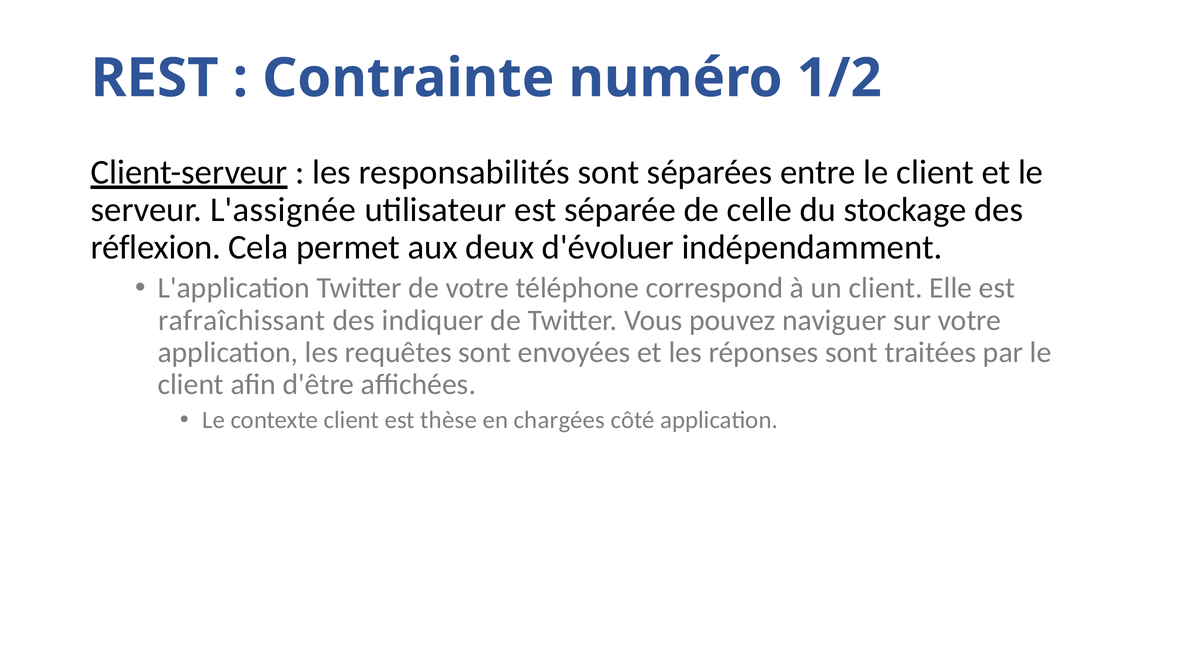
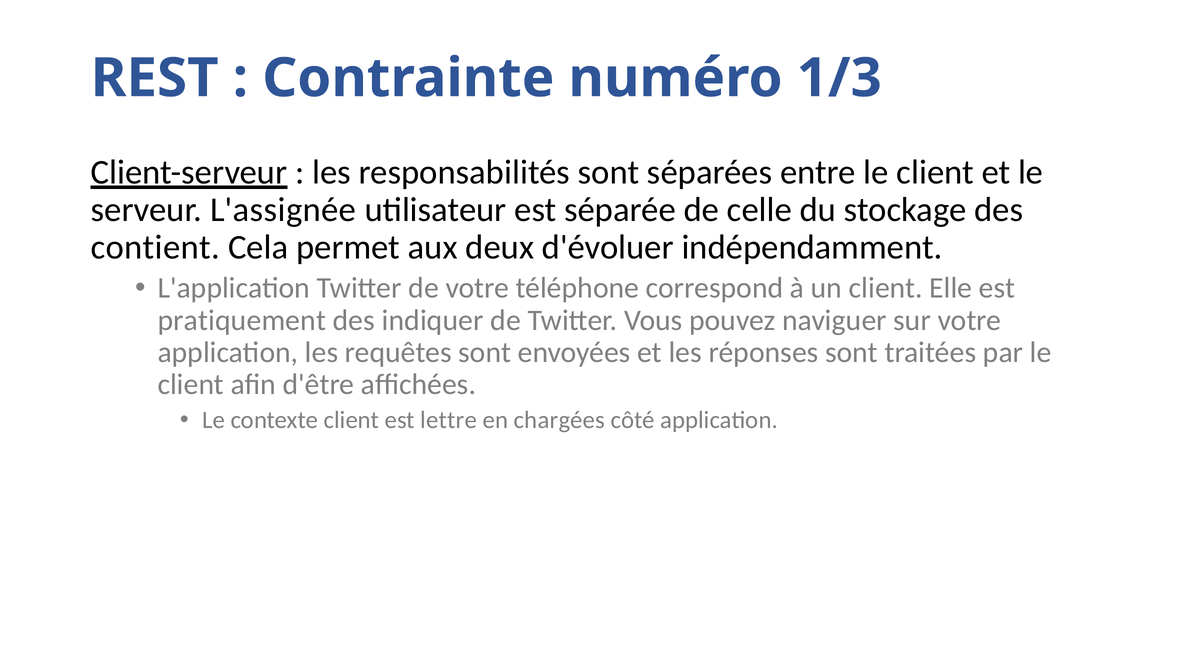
1/2: 1/2 -> 1/3 (839, 78)
réflexion: réflexion -> contient (155, 247)
rafraîchissant: rafraîchissant -> pratiquement (242, 320)
thèse: thèse -> lettre (449, 420)
